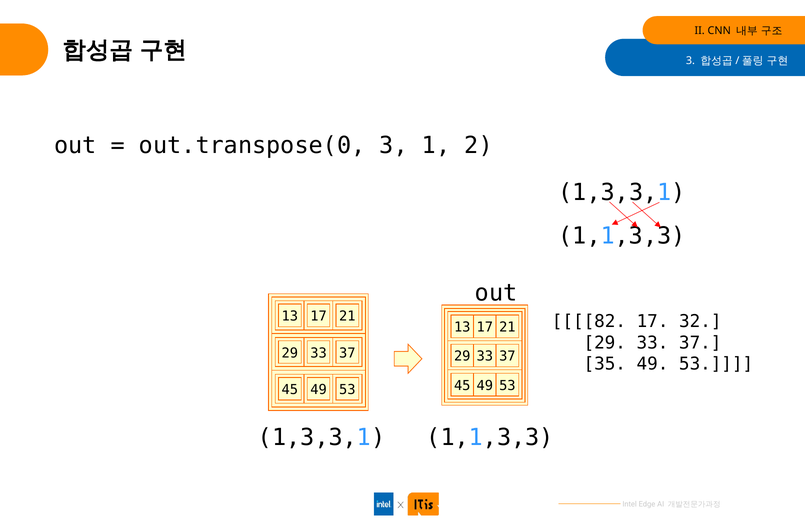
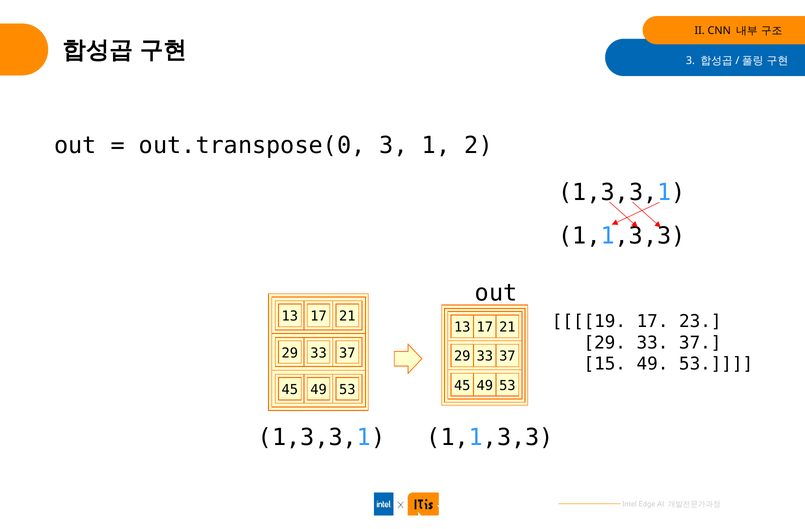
82: 82 -> 19 (589, 321)
32: 32 -> 23 (700, 321)
35: 35 -> 15 (605, 364)
